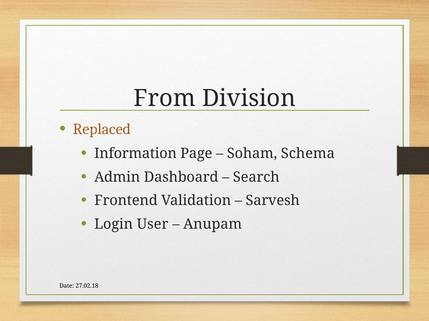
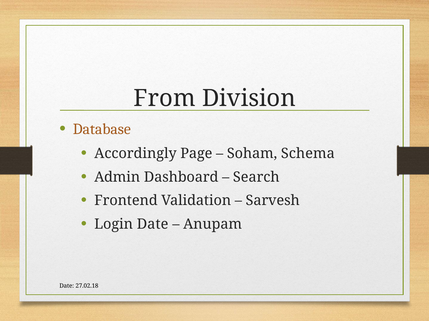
Replaced: Replaced -> Database (102, 129)
Information: Information -> Accordingly (135, 154)
Login User: User -> Date (153, 225)
